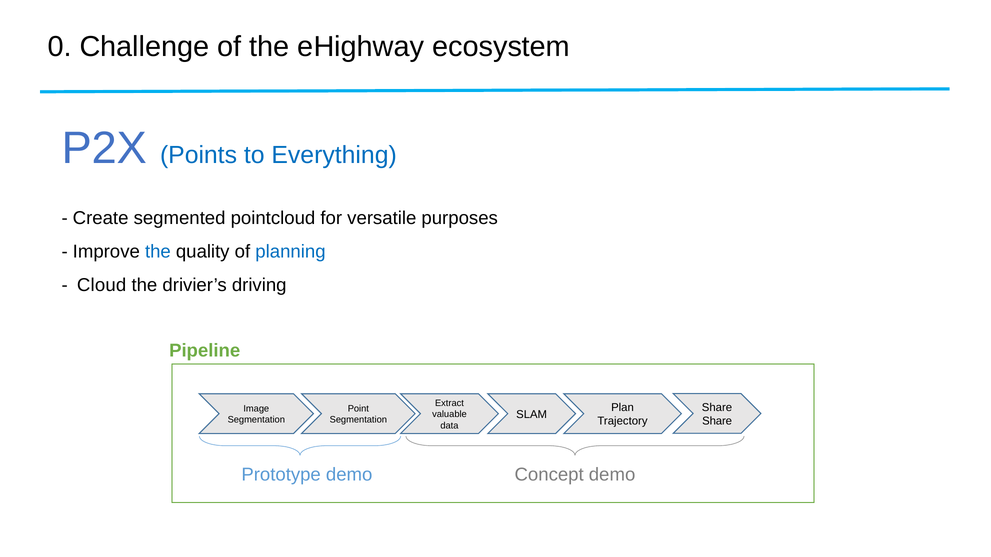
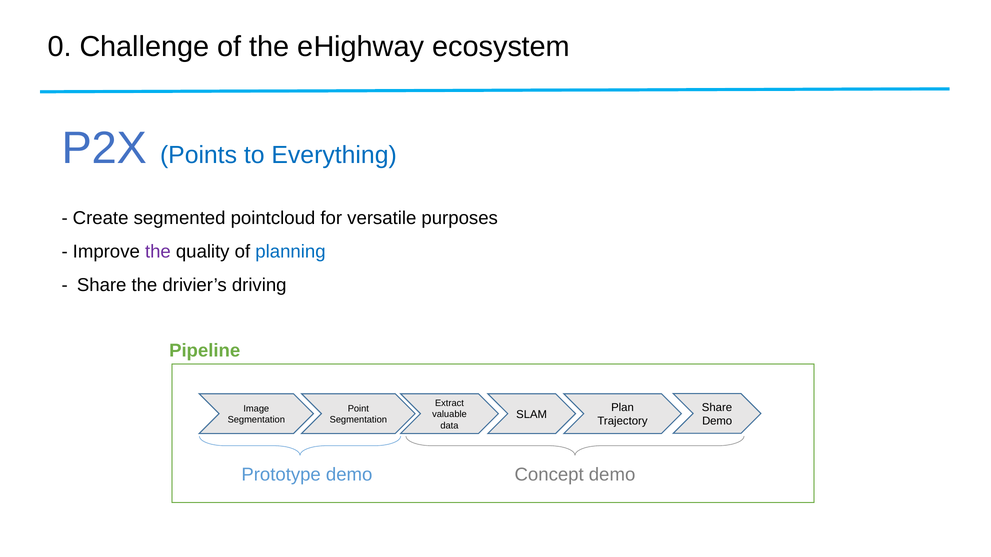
the colour: blue -> purple (158, 252)
Cloud: Cloud -> Share (102, 285)
Share: Share -> Demo (717, 421)
